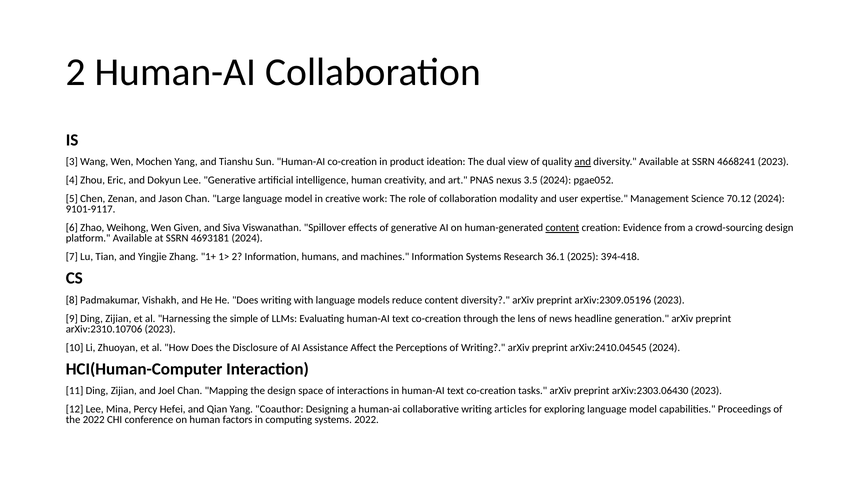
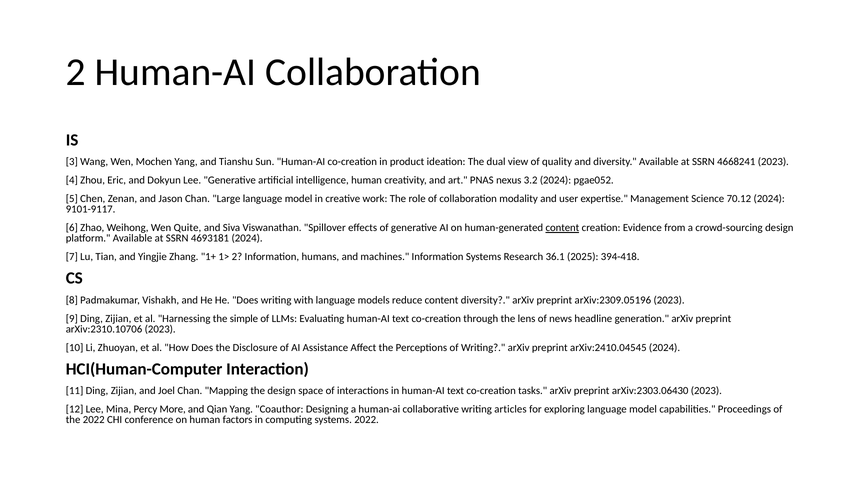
and underline: present -> none (583, 162)
3.5: 3.5 -> 3.2 (531, 180)
Given: Given -> Quite (188, 228)
Hefei: Hefei -> More (173, 410)
